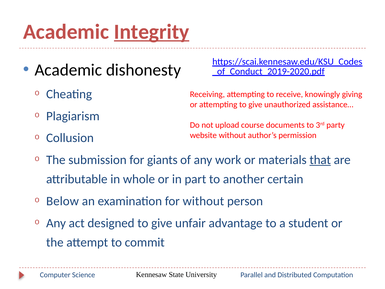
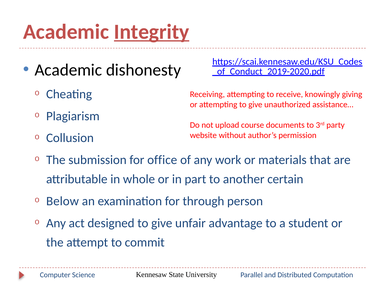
giants: giants -> office (162, 160)
that underline: present -> none (320, 160)
for without: without -> through (203, 201)
